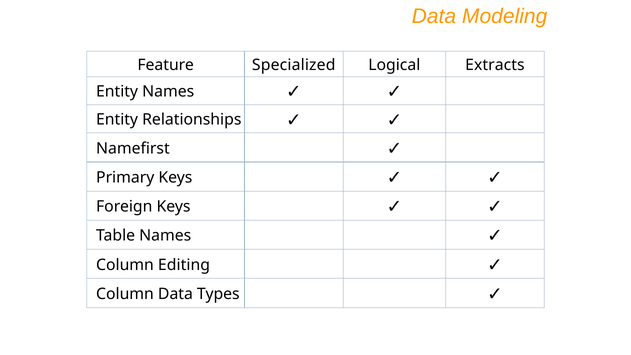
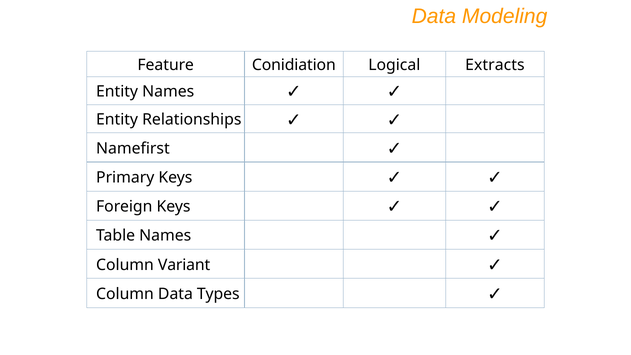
Specialized: Specialized -> Conidiation (294, 65)
Editing: Editing -> Variant (184, 265)
